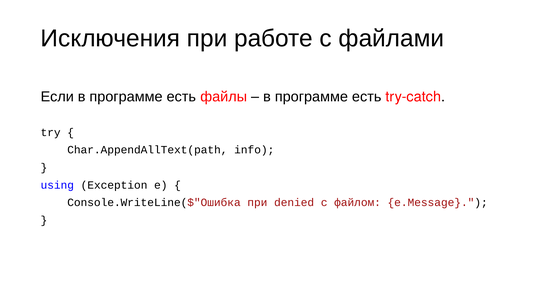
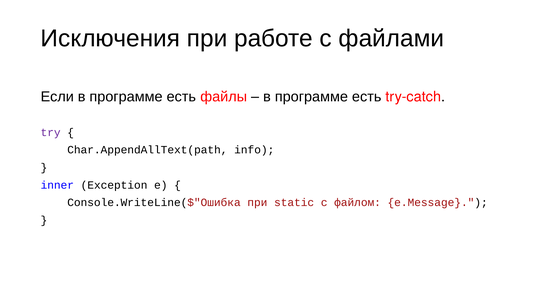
try colour: black -> purple (51, 132)
using: using -> inner (57, 185)
denied: denied -> static (294, 203)
